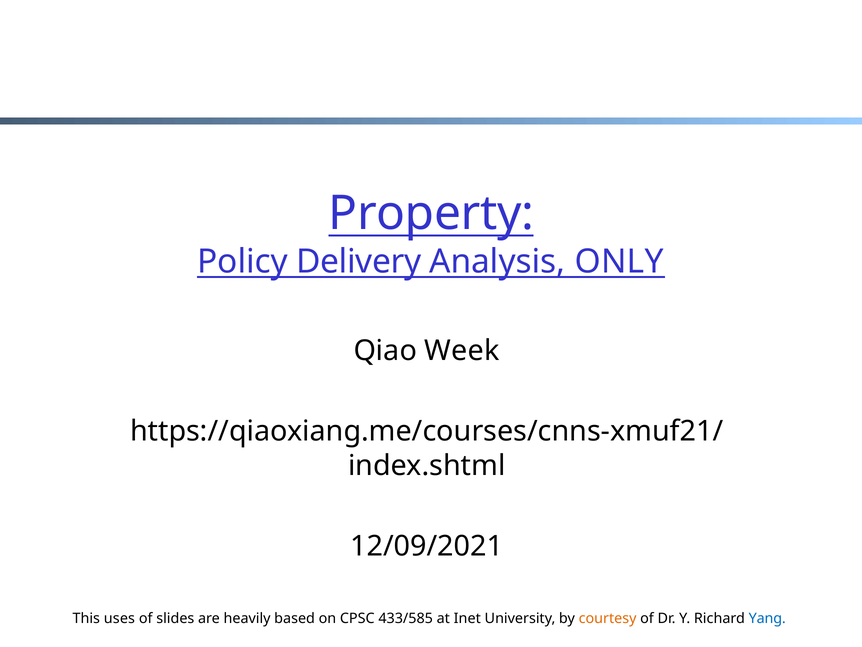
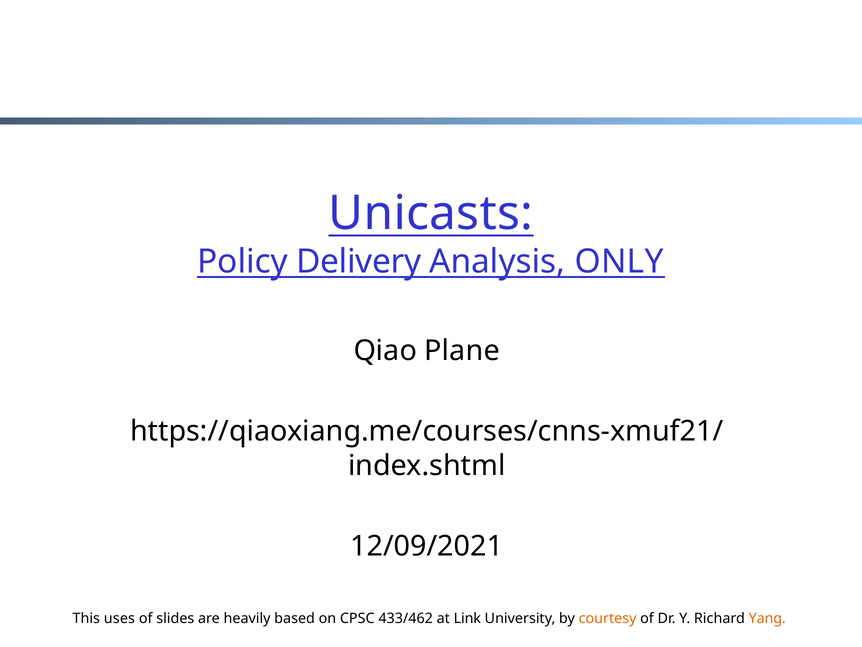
Property: Property -> Unicasts (431, 214)
Week: Week -> Plane (462, 351)
433/585: 433/585 -> 433/462 (406, 618)
Inet: Inet -> Link (467, 618)
Yang colour: blue -> orange (767, 618)
